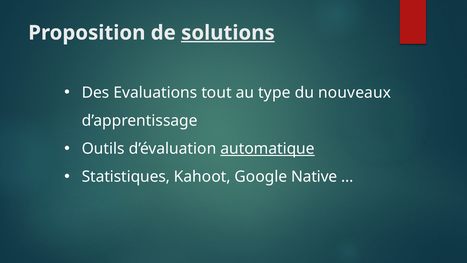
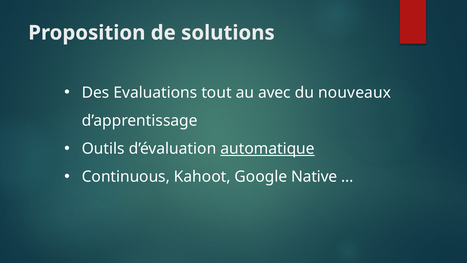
solutions underline: present -> none (228, 33)
type: type -> avec (274, 92)
Statistiques: Statistiques -> Continuous (126, 177)
